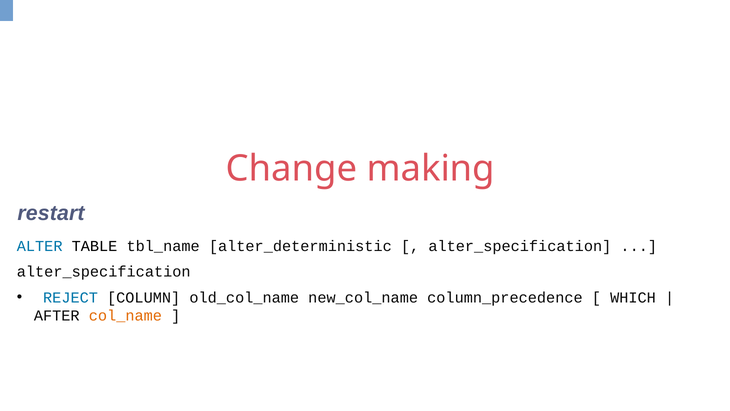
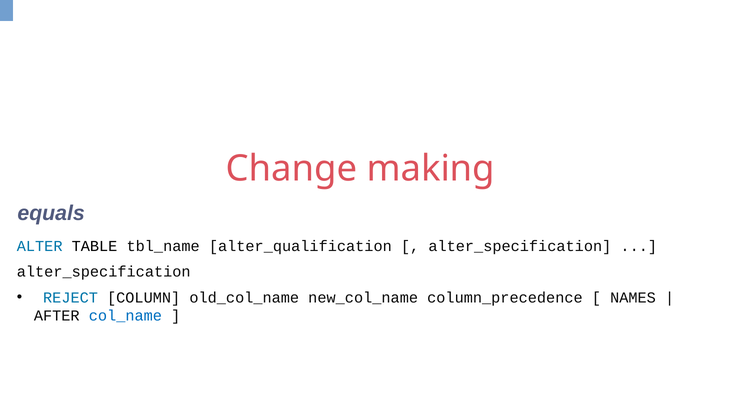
restart: restart -> equals (51, 213)
alter_deterministic: alter_deterministic -> alter_qualification (300, 246)
WHICH: WHICH -> NAMES (633, 297)
col_name colour: orange -> blue (125, 315)
